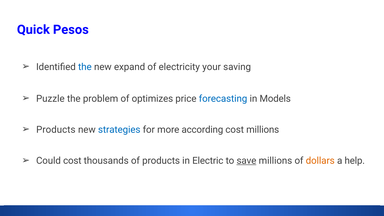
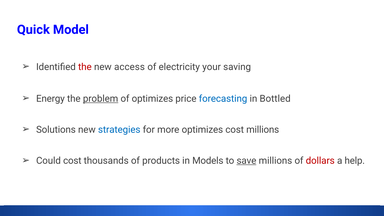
Pesos: Pesos -> Model (71, 30)
the colour: blue -> red (85, 67)
expand: expand -> access (130, 67)
Puzzle: Puzzle -> Energy (50, 99)
problem underline: none -> present (101, 99)
Models: Models -> Bottled (275, 99)
Products: Products -> Solutions (56, 130)
more according: according -> optimizes (202, 130)
Electric: Electric -> Models (208, 161)
dollars colour: orange -> red (320, 161)
